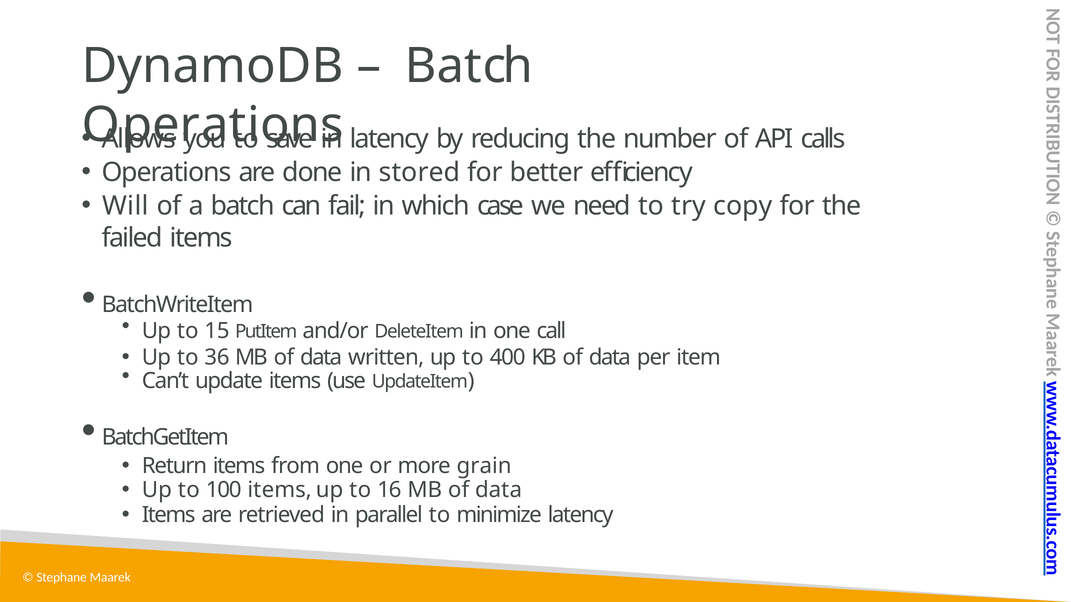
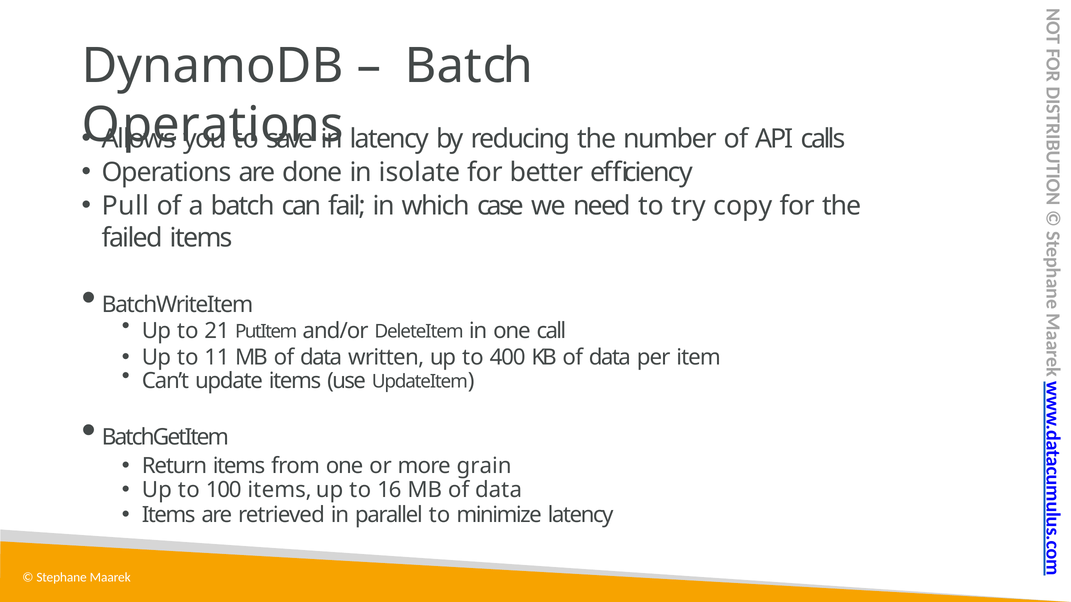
stored: stored -> isolate (420, 172)
Will: Will -> Pull (125, 206)
15: 15 -> 21 (217, 331)
36: 36 -> 11 (217, 358)
